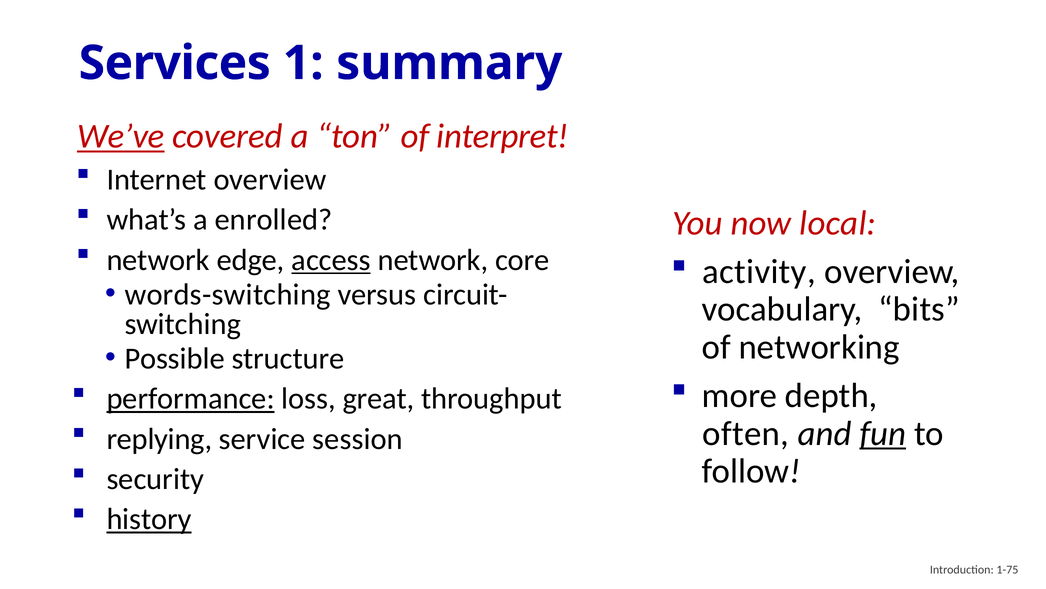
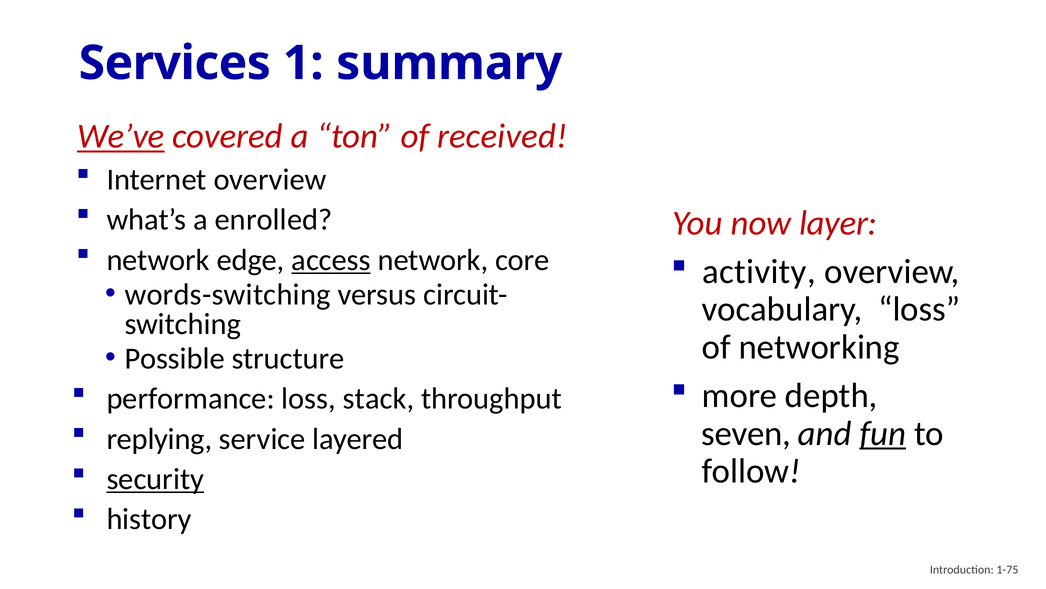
interpret: interpret -> received (502, 136)
local: local -> layer (838, 223)
vocabulary bits: bits -> loss (919, 309)
performance underline: present -> none (191, 398)
great: great -> stack (378, 398)
often: often -> seven (746, 433)
session: session -> layered (358, 439)
security underline: none -> present (155, 479)
history underline: present -> none (149, 519)
